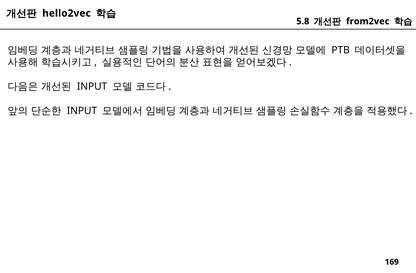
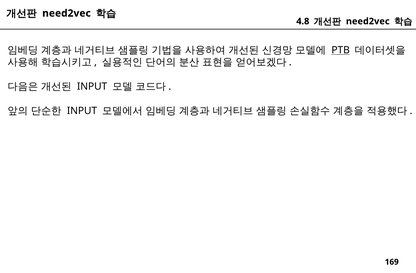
hello2vec: hello2vec -> need2vec (66, 13)
5.8: 5.8 -> 4.8 (303, 21)
from2vec: from2vec -> need2vec (368, 21)
PTB underline: none -> present (341, 50)
